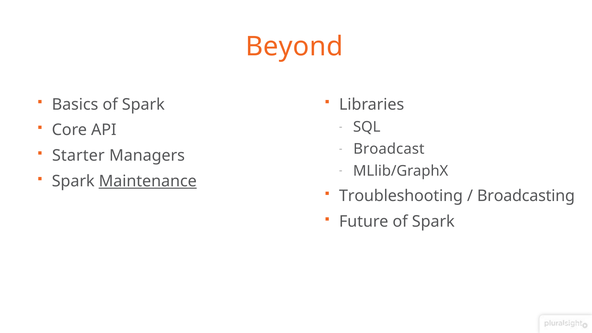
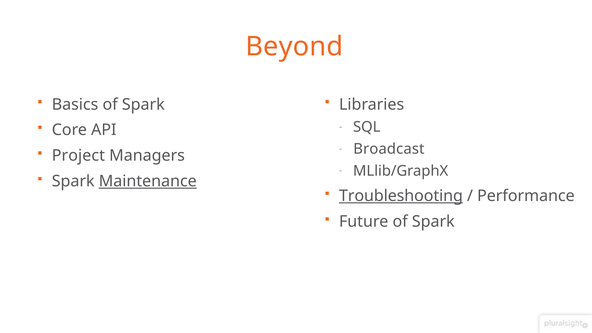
Starter: Starter -> Project (78, 156)
Troubleshooting underline: none -> present (401, 196)
Broadcasting: Broadcasting -> Performance (526, 196)
